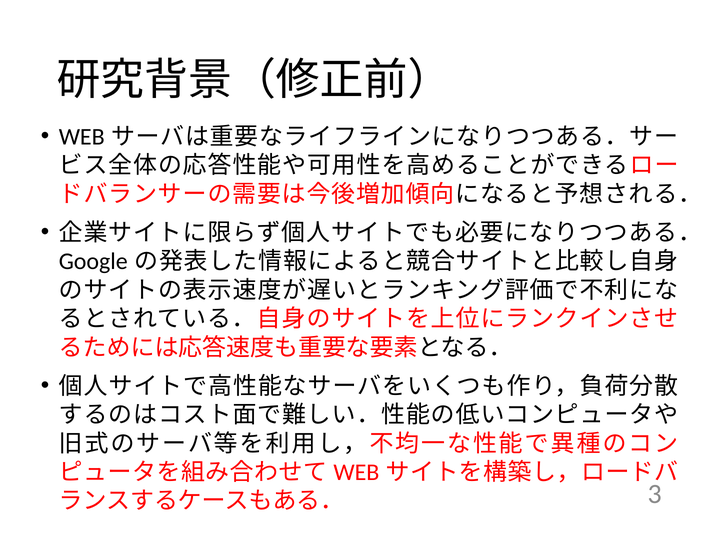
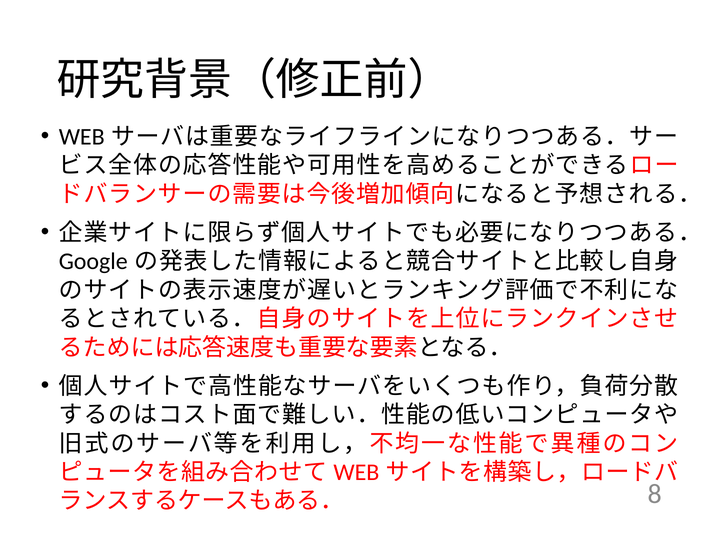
3: 3 -> 8 (655, 495)
